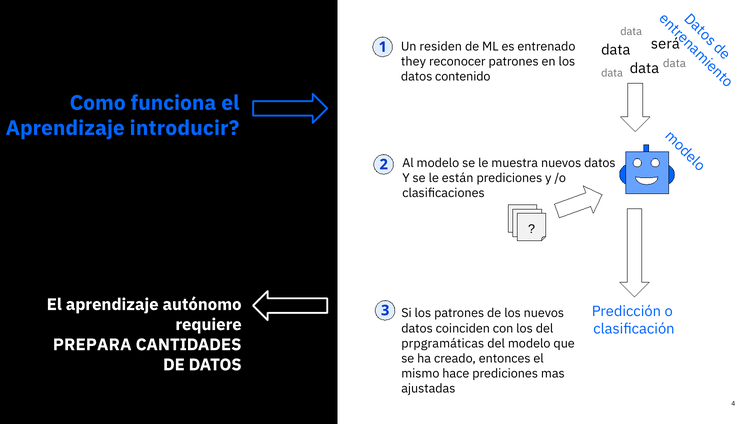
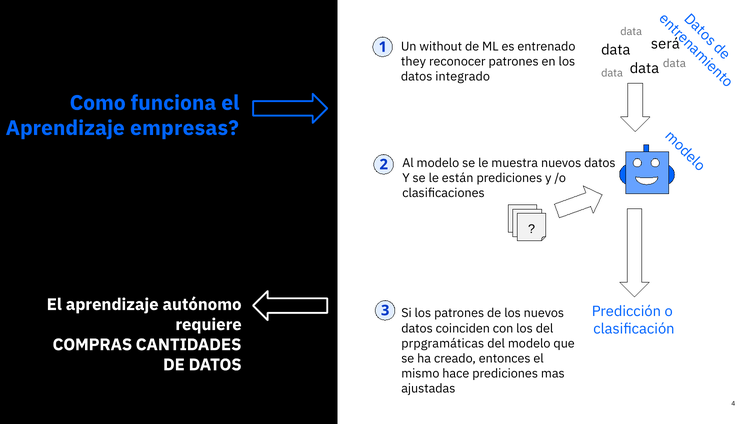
residen: residen -> without (441, 46)
contenido: contenido -> integrado (463, 77)
introducir: introducir -> empresas (184, 128)
PREPARA: PREPARA -> COMPRAS (92, 345)
